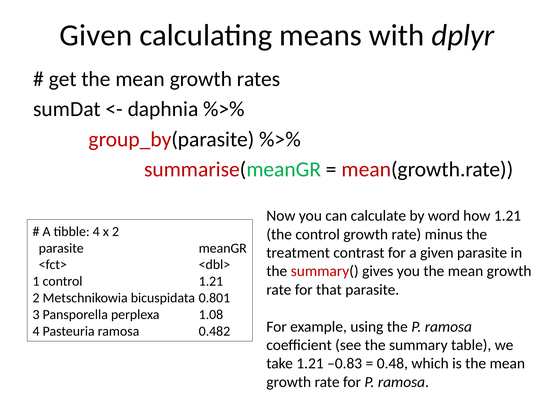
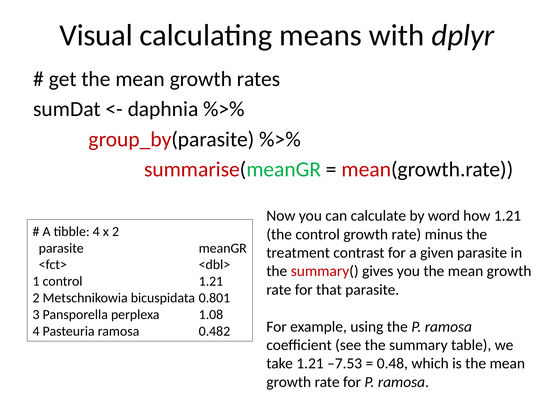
Given: Given -> Visual (96, 35)
–0.83: –0.83 -> –7.53 (345, 364)
